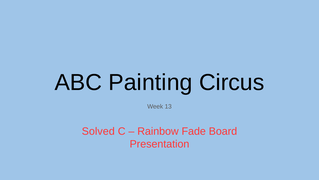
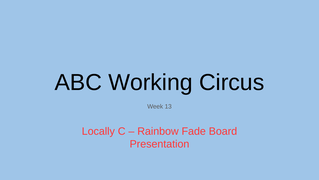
Painting: Painting -> Working (150, 82)
Solved: Solved -> Locally (98, 131)
